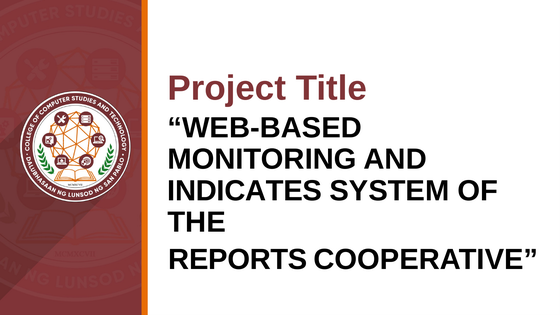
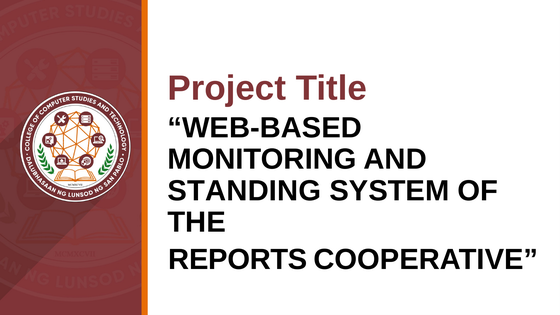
INDICATES: INDICATES -> STANDING (244, 191)
